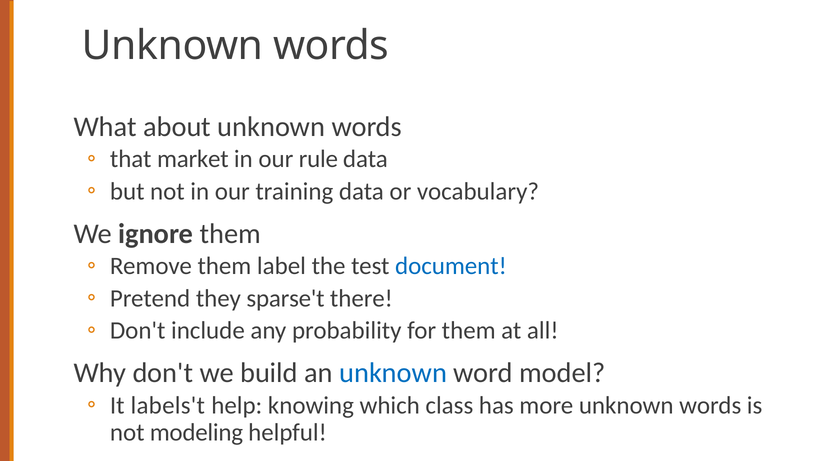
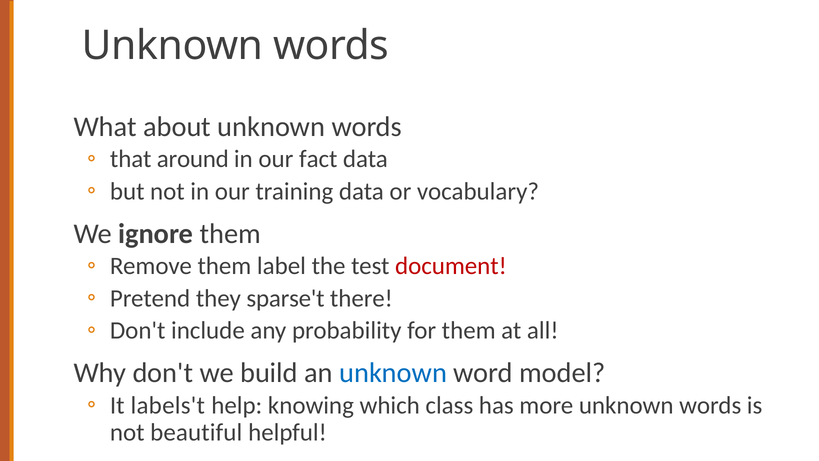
market: market -> around (193, 159)
rule: rule -> fact (318, 159)
document colour: blue -> red (451, 266)
modeling: modeling -> beautiful (196, 432)
